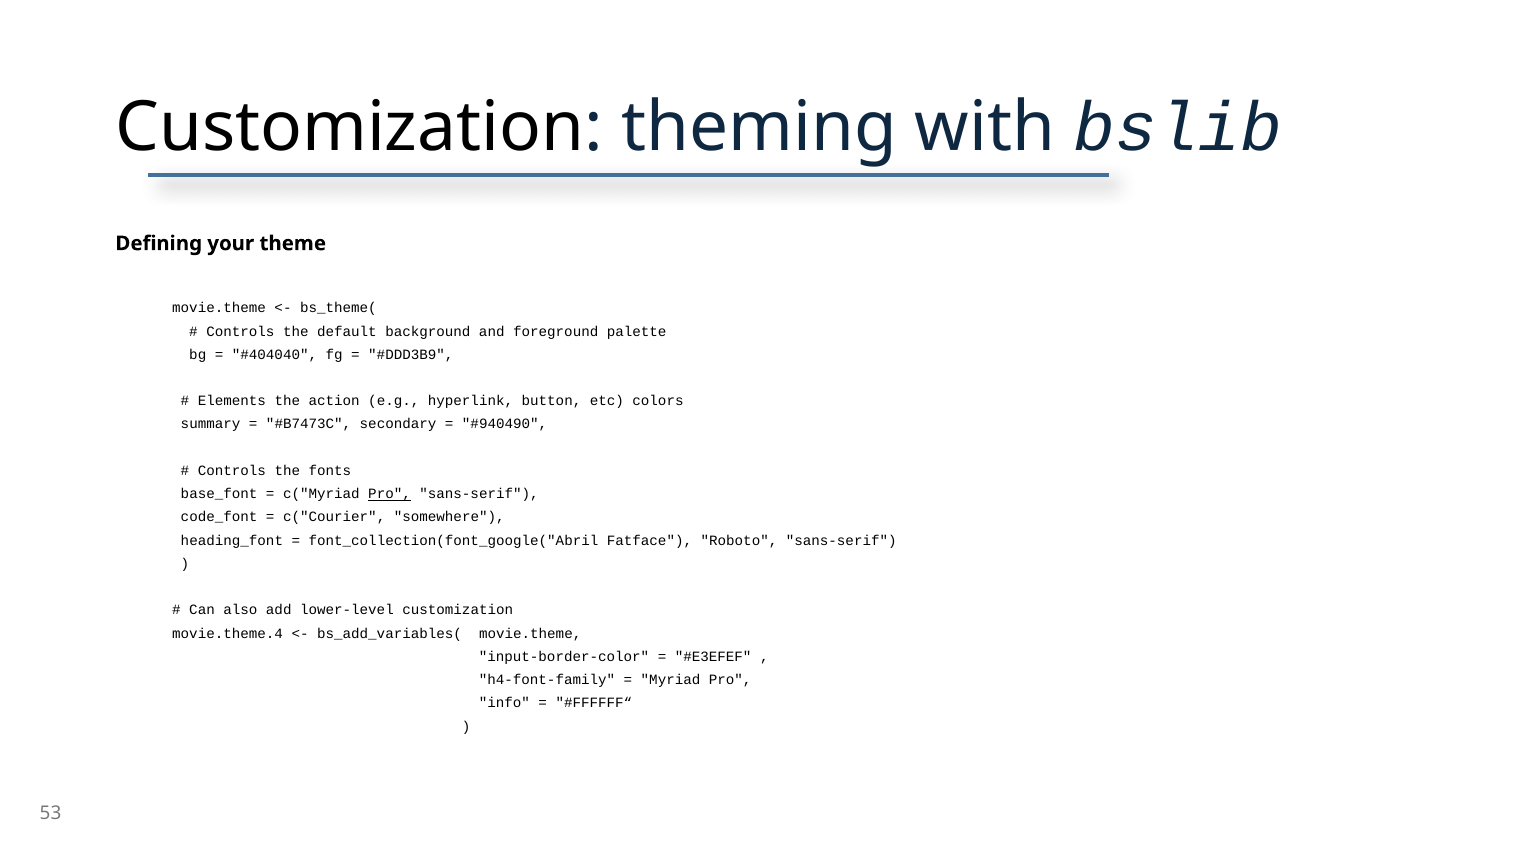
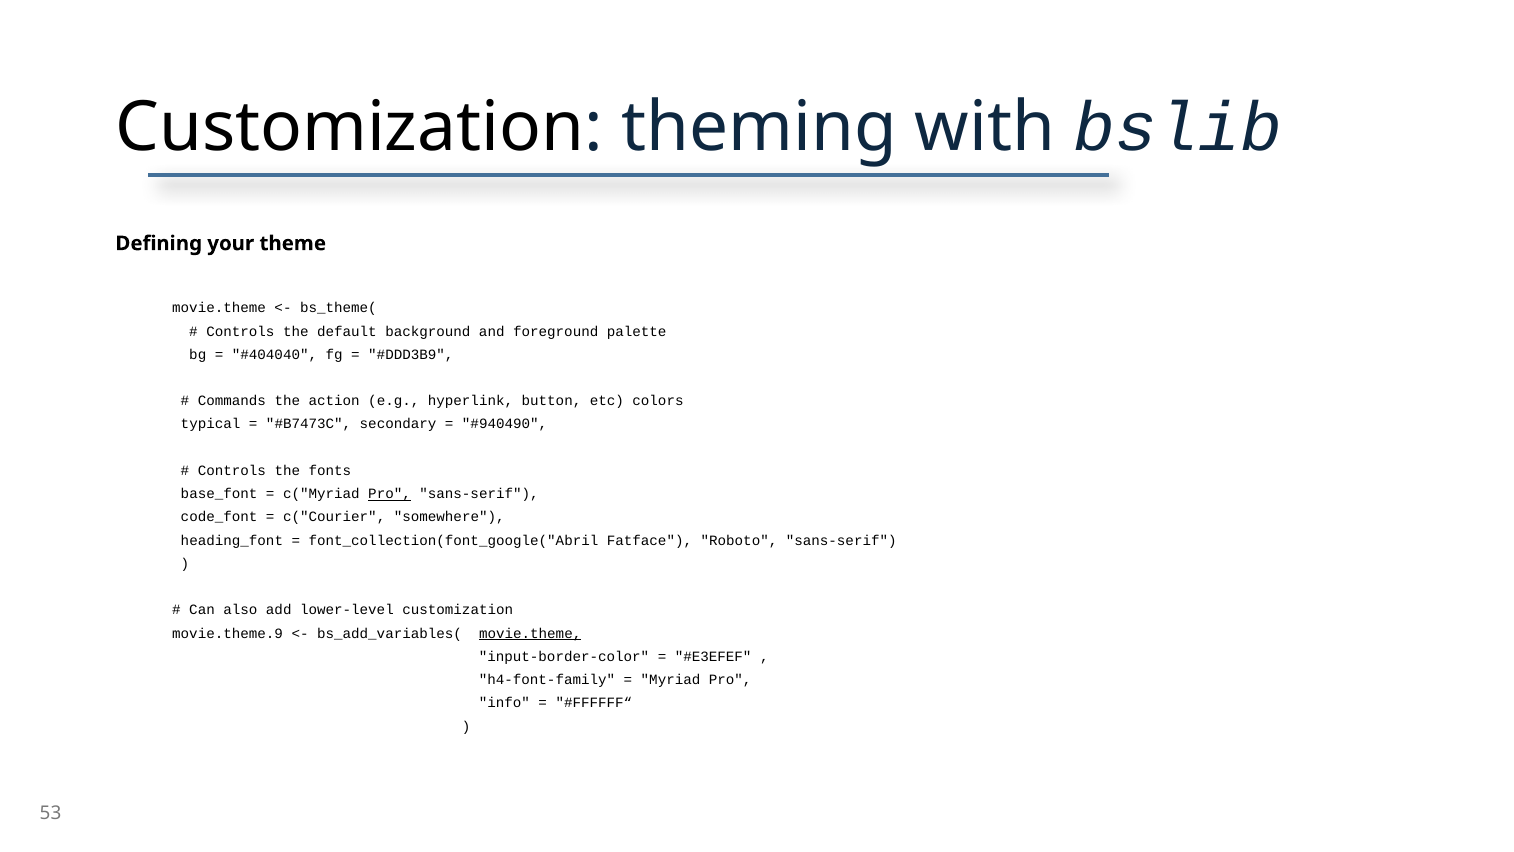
Elements: Elements -> Commands (232, 401)
summary: summary -> typical (211, 424)
movie.theme.4: movie.theme.4 -> movie.theme.9 (228, 633)
movie.theme underline: none -> present (530, 633)
